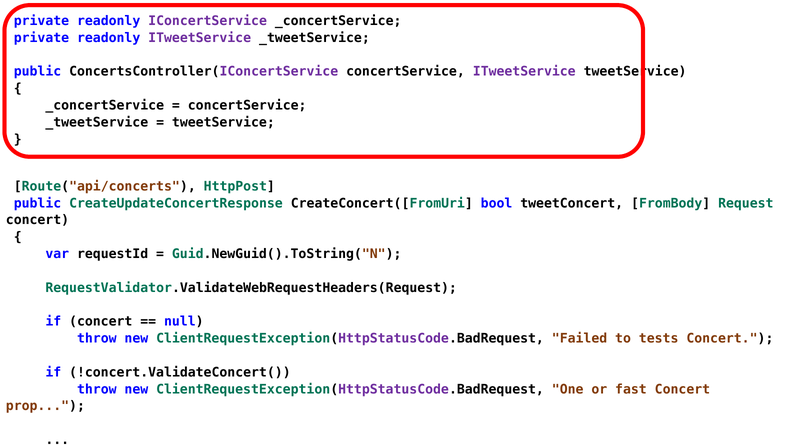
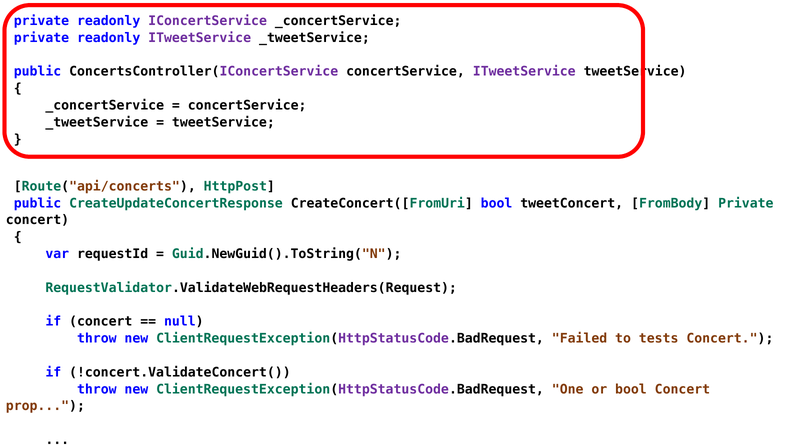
FromBody Request: Request -> Private (746, 203)
or fast: fast -> bool (631, 389)
